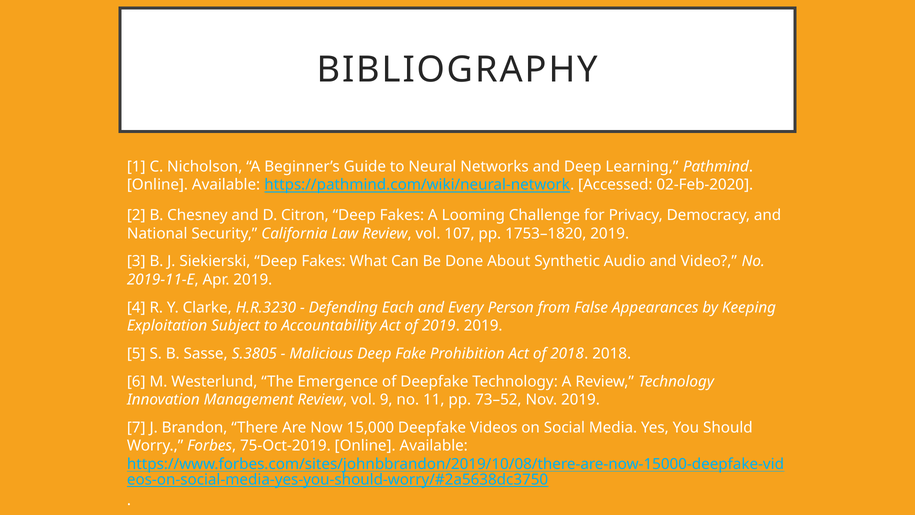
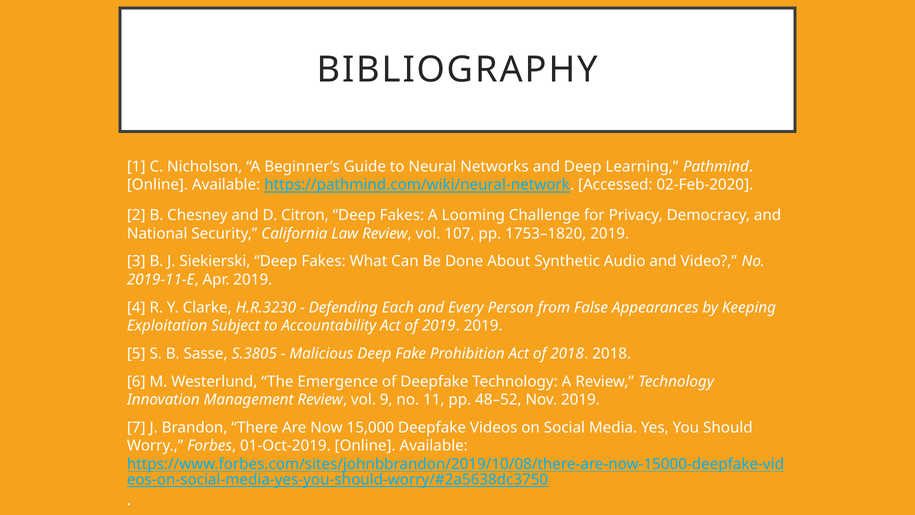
73–52: 73–52 -> 48–52 (498, 400)
75-Oct-2019: 75-Oct-2019 -> 01-Oct-2019 (285, 446)
